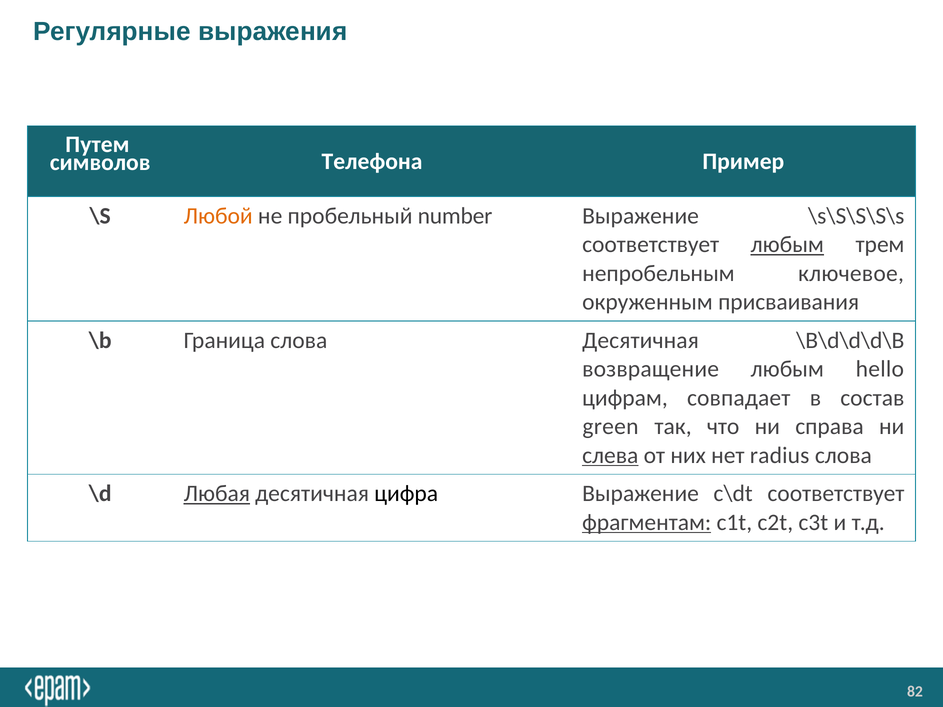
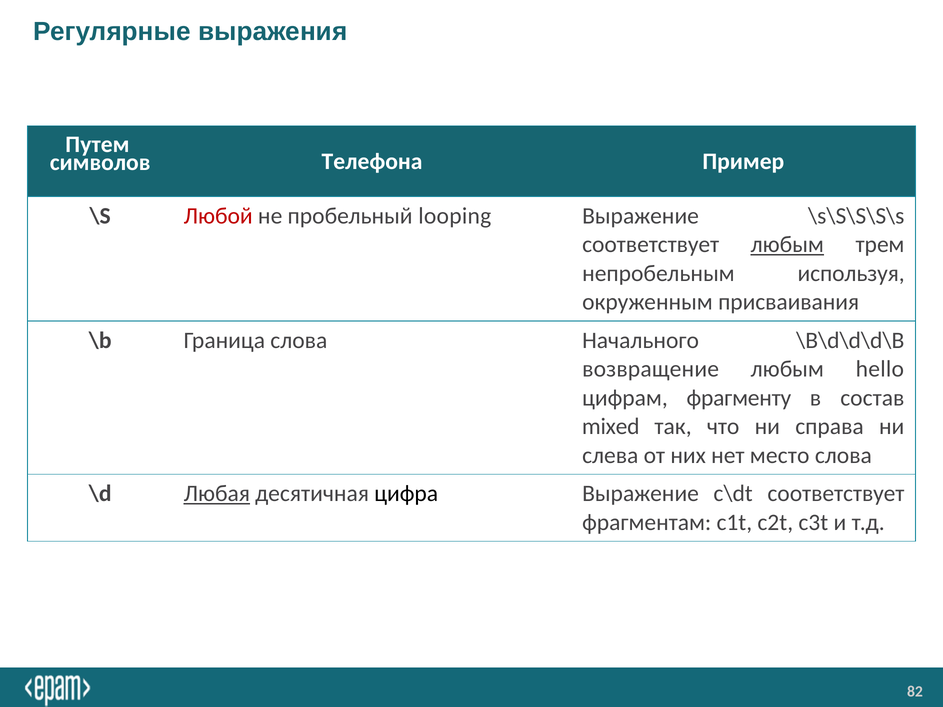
Любой colour: orange -> red (218, 216)
number: number -> looping (455, 216)
ключевое: ключевое -> используя (851, 273)
слова Десятичная: Десятичная -> Начального (641, 340)
совпадает: совпадает -> фрагменту (739, 398)
green: green -> mixed (611, 427)
слева underline: present -> none (610, 456)
radius: radius -> место (780, 456)
фрагментам underline: present -> none (647, 523)
